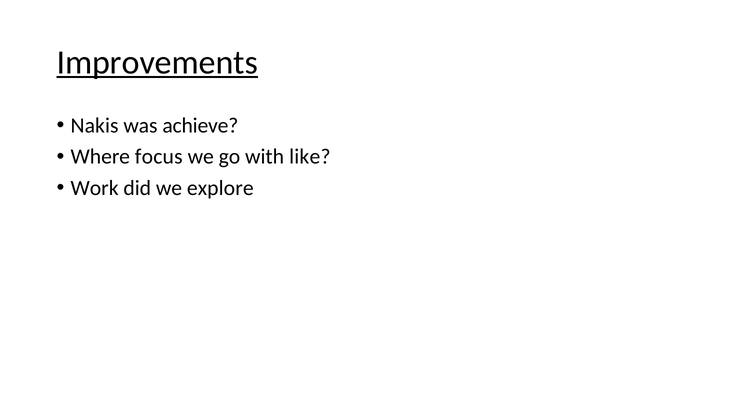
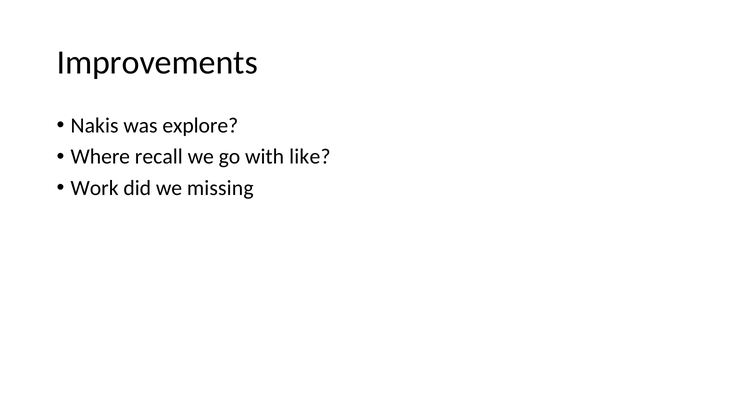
Improvements underline: present -> none (157, 62)
achieve: achieve -> explore (200, 126)
focus: focus -> recall (159, 157)
explore: explore -> missing (220, 188)
